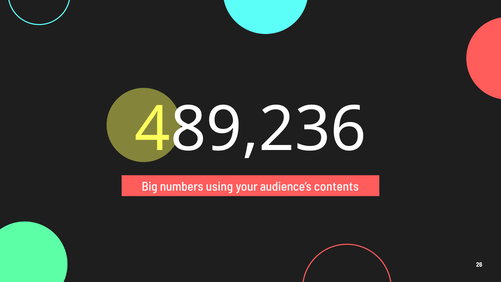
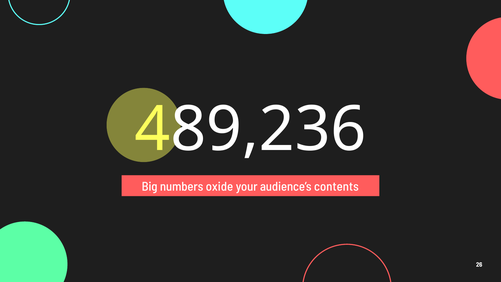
using: using -> oxide (219, 186)
